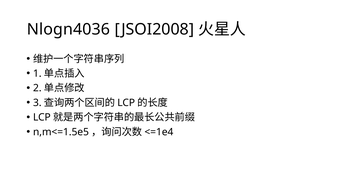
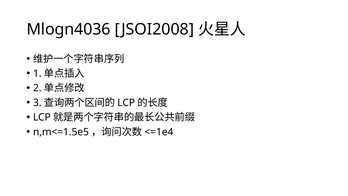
Nlogn4036: Nlogn4036 -> Mlogn4036 (69, 29)
